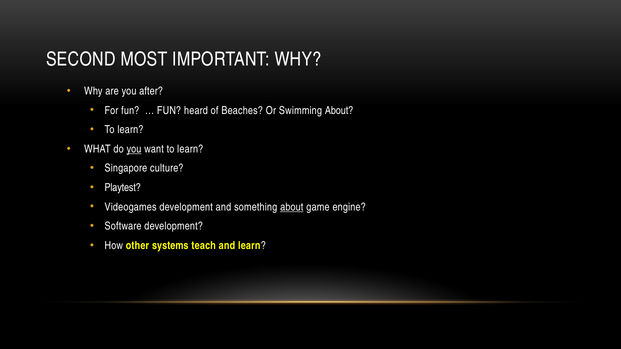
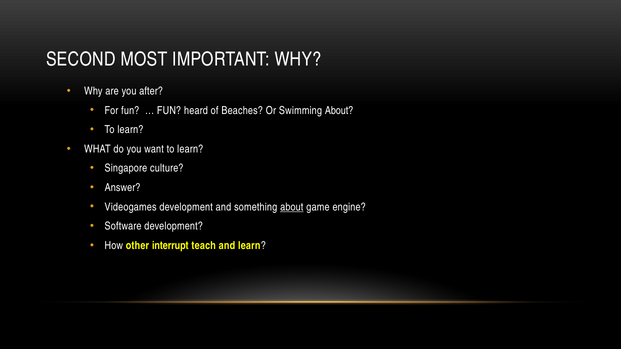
you underline: present -> none (134, 149)
Playtest: Playtest -> Answer (123, 188)
systems: systems -> interrupt (170, 246)
